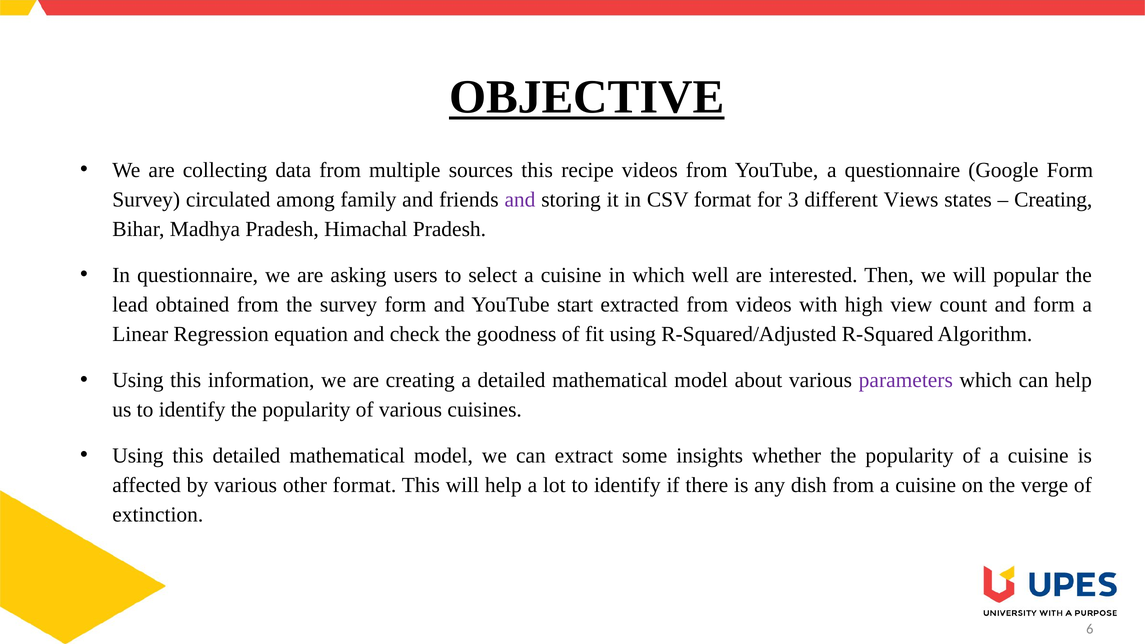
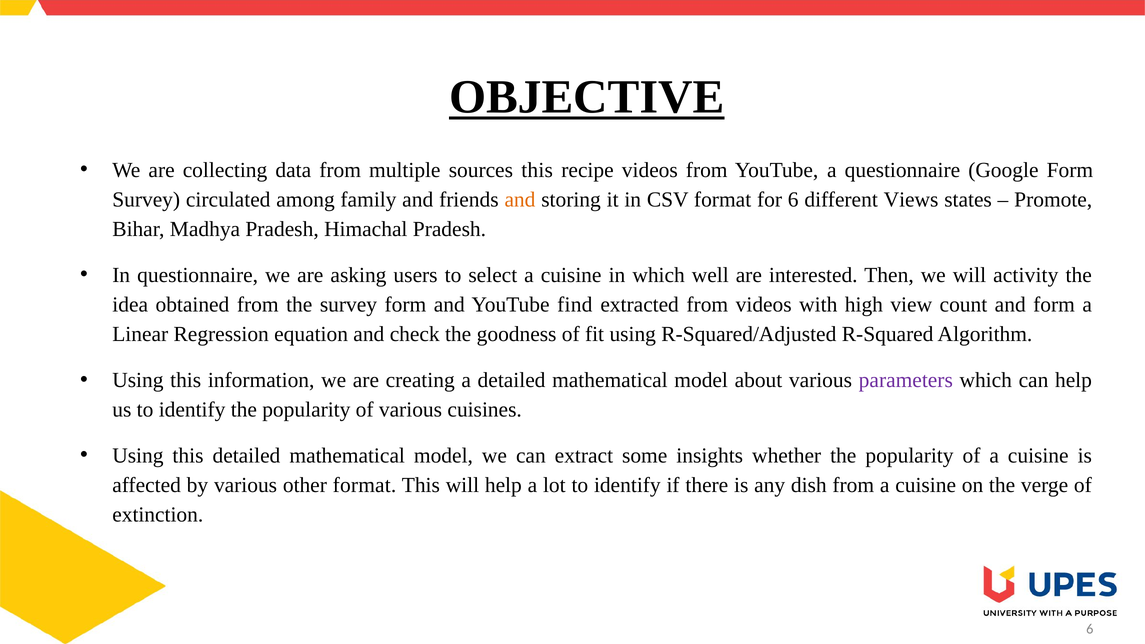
and colour: purple -> orange (520, 200)
for 3: 3 -> 6 (793, 200)
Creating: Creating -> Promote (1053, 200)
popular: popular -> activity (1026, 275)
lead: lead -> idea (130, 305)
start: start -> find (575, 305)
